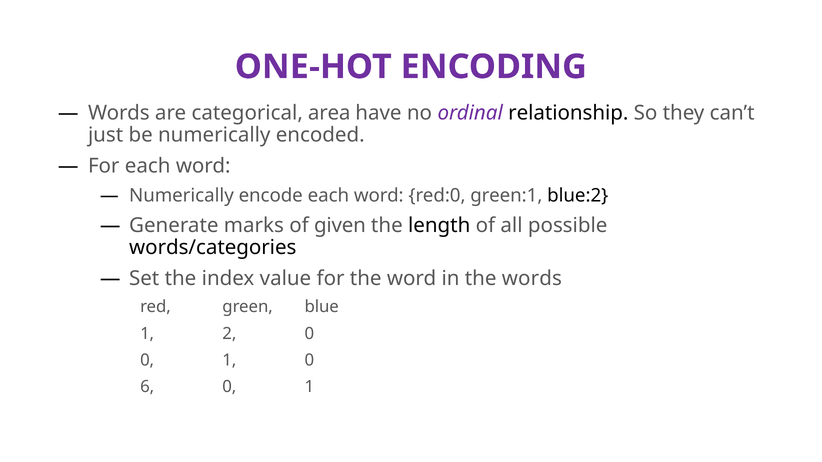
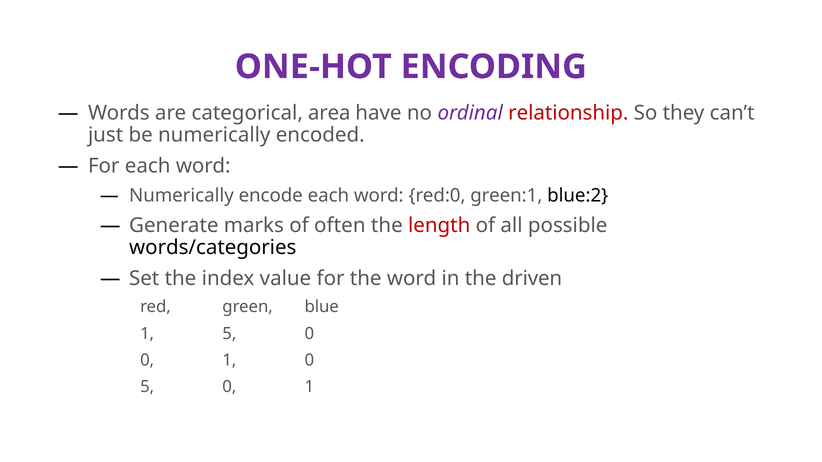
relationship colour: black -> red (568, 113)
given: given -> often (340, 226)
length colour: black -> red (439, 226)
the words: words -> driven (532, 278)
1 2: 2 -> 5 (229, 334)
6: 6 -> 5 (147, 387)
